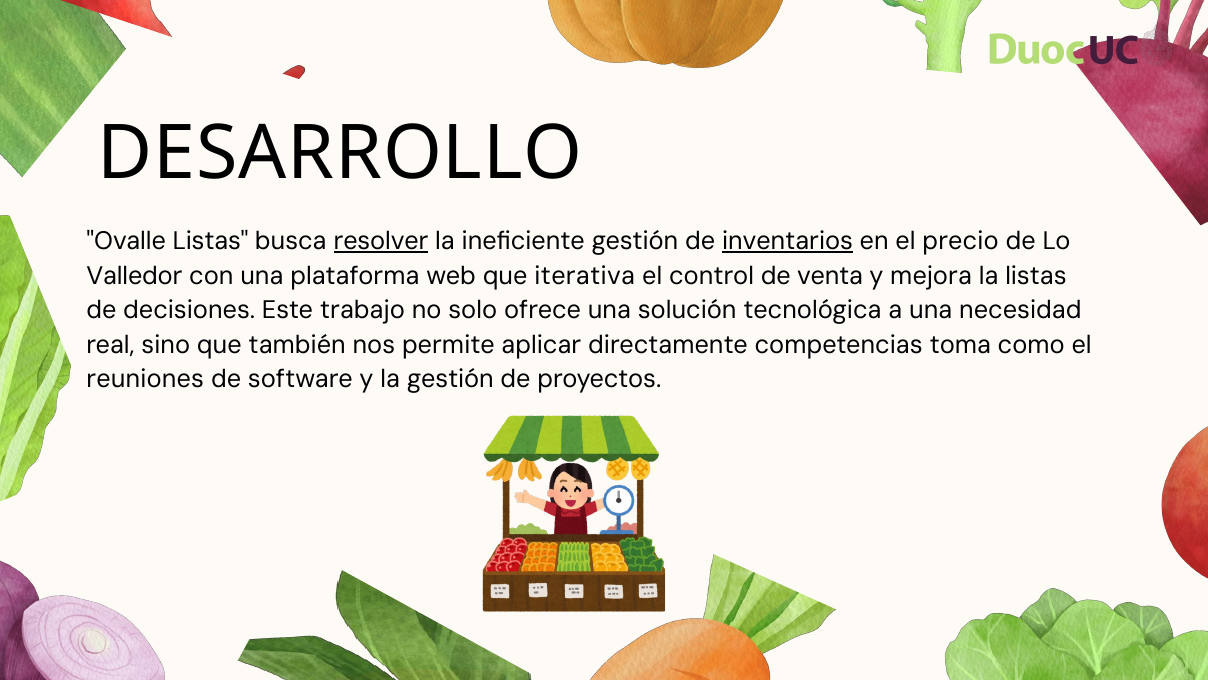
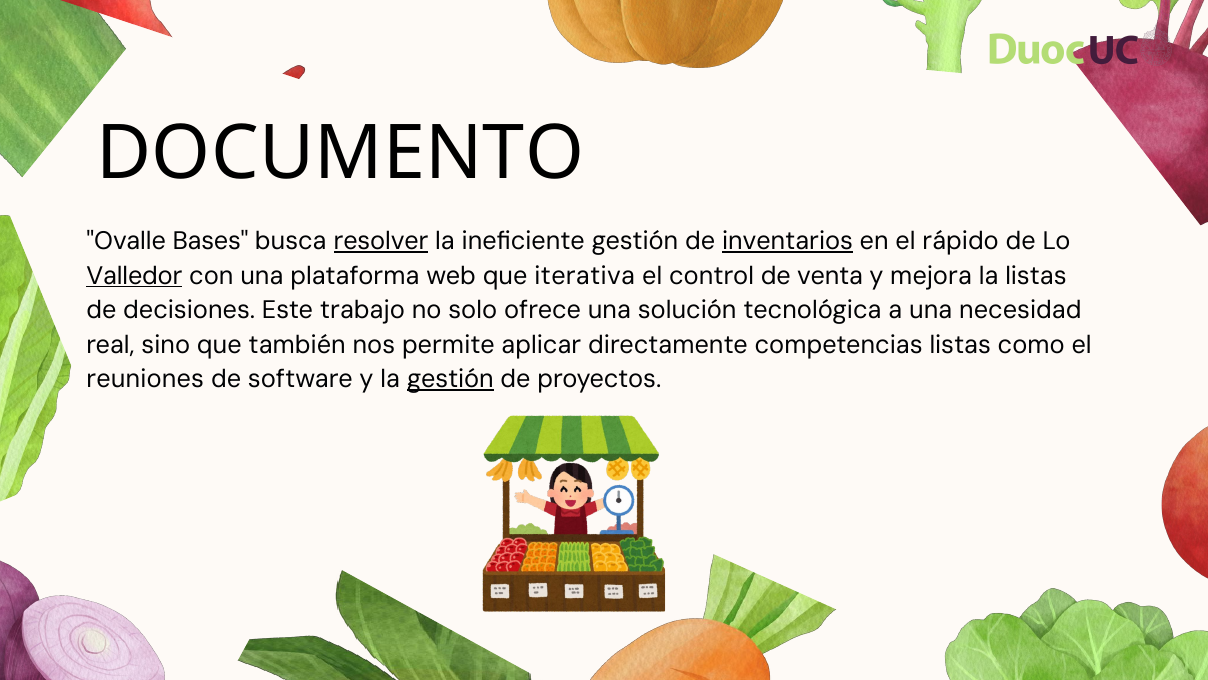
DESARROLLO: DESARROLLO -> DOCUMENTO (340, 153)
Ovalle Listas: Listas -> Bases (211, 241)
precio: precio -> rápido (961, 241)
Valledor underline: none -> present (134, 275)
competencias toma: toma -> listas (960, 345)
gestión underline: none -> present (450, 379)
